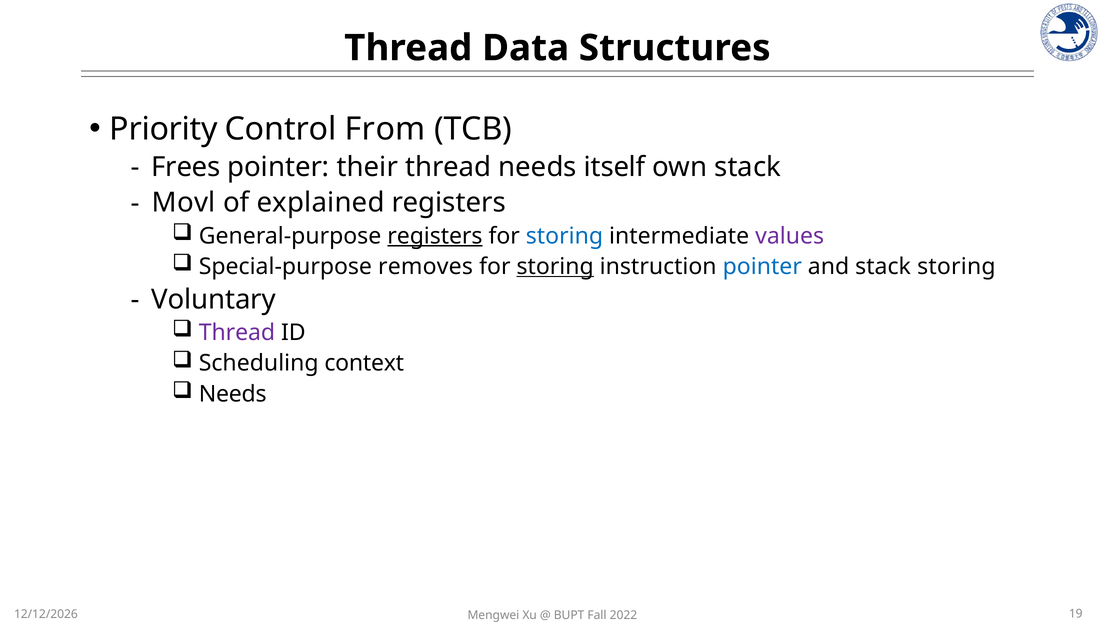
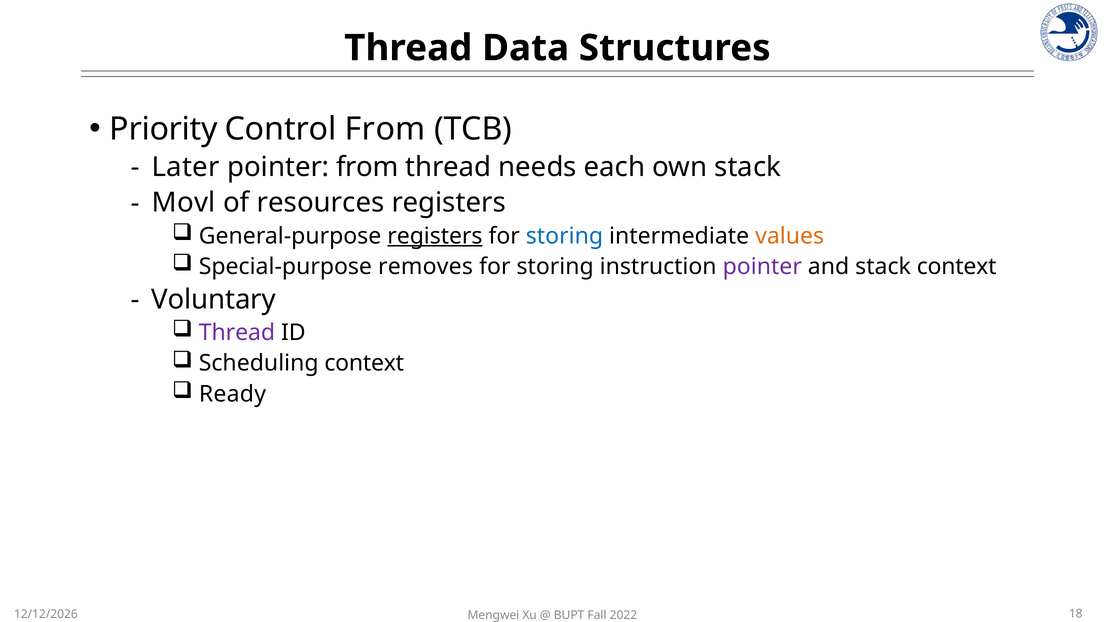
Frees: Frees -> Later (186, 167)
pointer their: their -> from (367, 167)
itself: itself -> each (615, 167)
explained: explained -> resources (321, 203)
values colour: purple -> orange (790, 236)
storing underline: present -> none (555, 266)
pointer colour: blue -> purple (762, 266)
stack storing: storing -> context (957, 266)
Needs: Needs -> Ready (232, 394)
19: 19 -> 18 (1076, 613)
